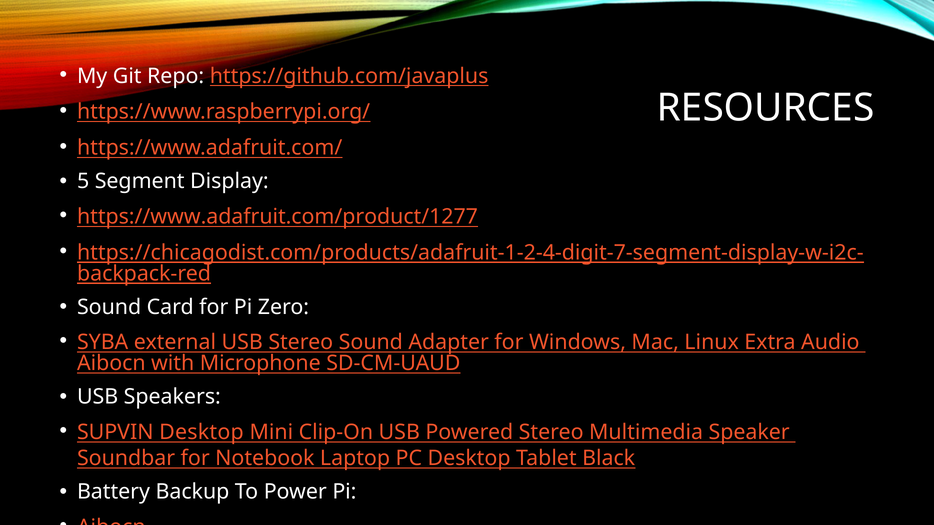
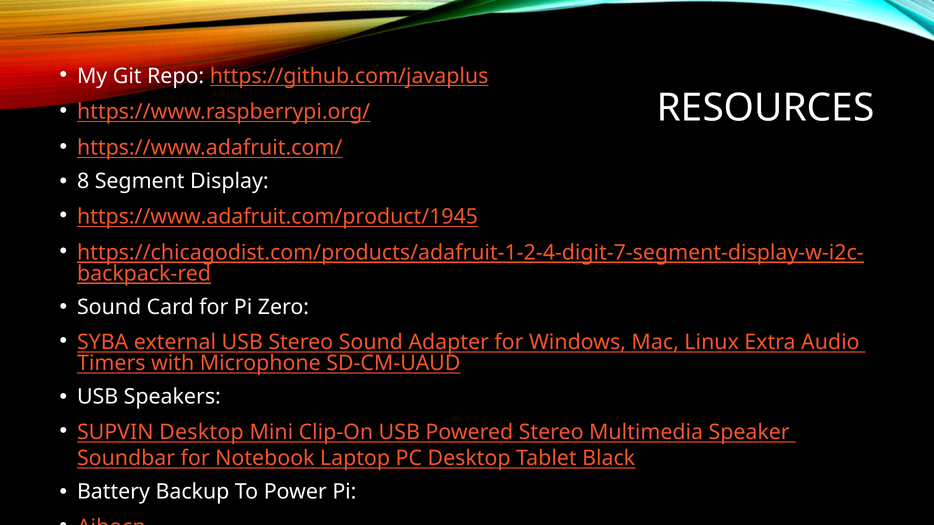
5: 5 -> 8 (83, 181)
https://www.adafruit.com/product/1277: https://www.adafruit.com/product/1277 -> https://www.adafruit.com/product/1945 (278, 217)
Aibocn: Aibocn -> Timers (111, 364)
